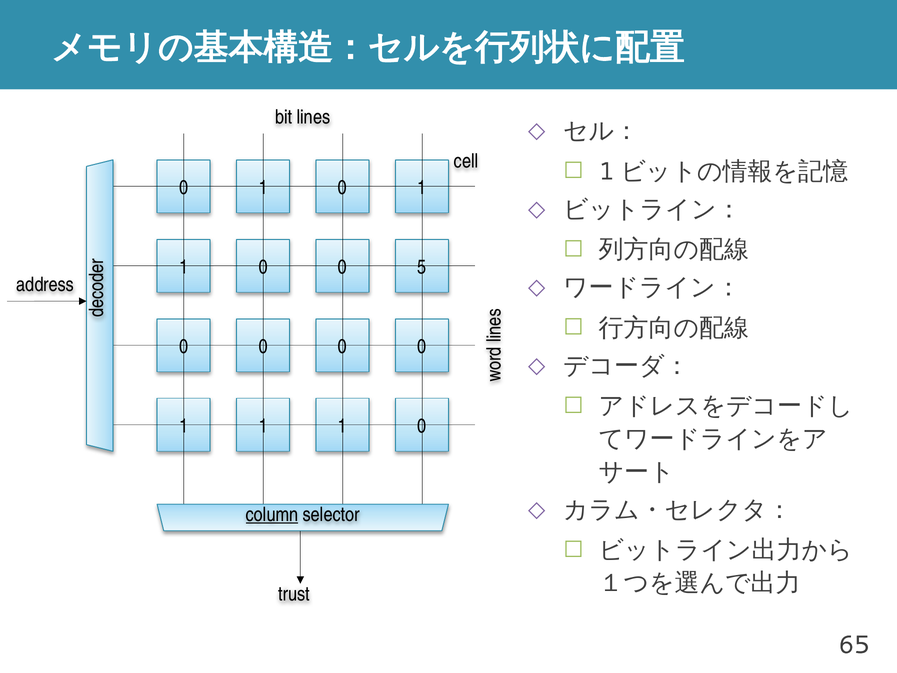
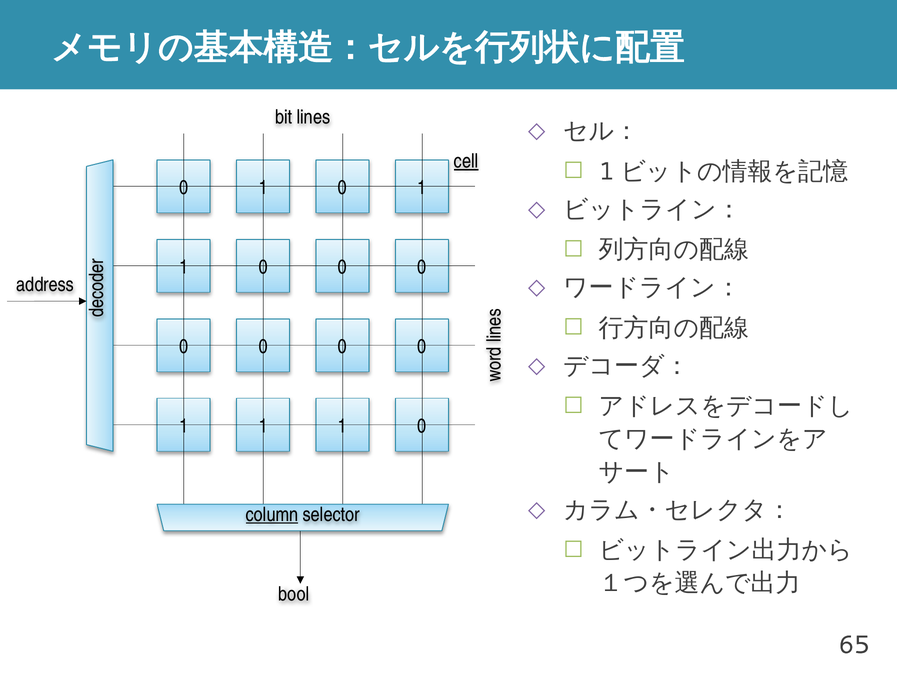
cell underline: none -> present (466, 161)
1 0 0 5: 5 -> 0 (422, 267)
trust: trust -> bool (294, 594)
